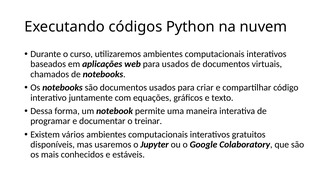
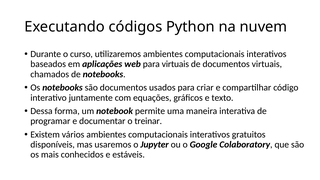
para usados: usados -> virtuais (175, 64)
